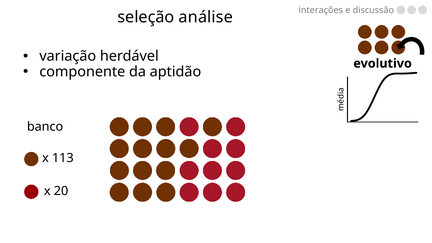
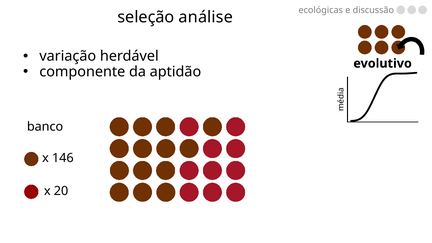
interações: interações -> ecológicas (321, 10)
113: 113 -> 146 (63, 158)
